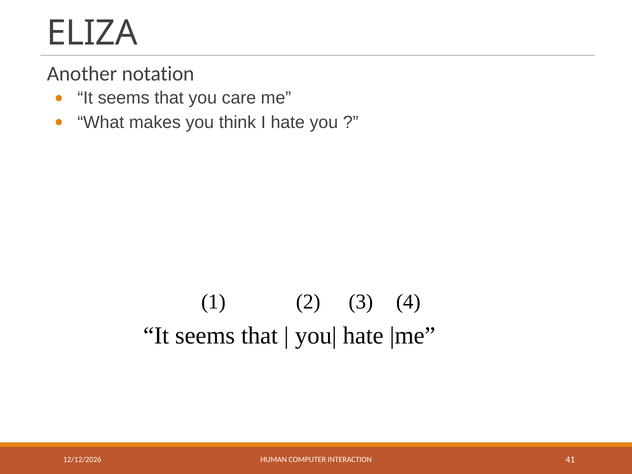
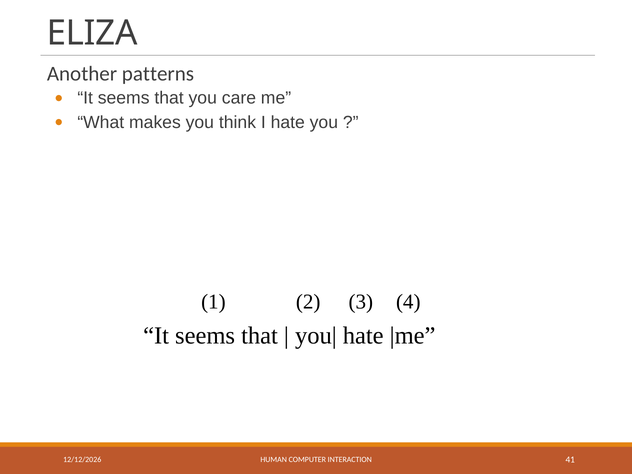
notation: notation -> patterns (158, 74)
